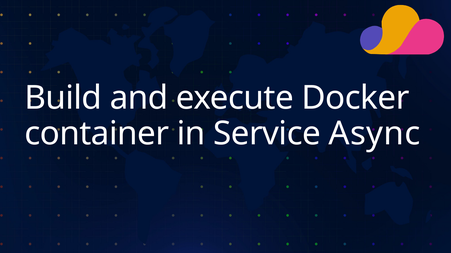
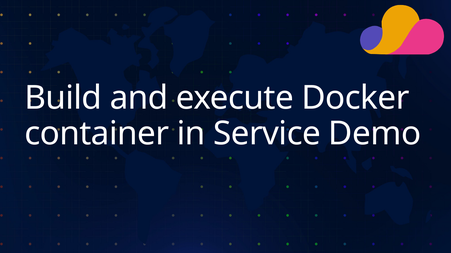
Async: Async -> Demo (375, 134)
